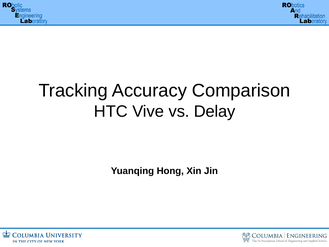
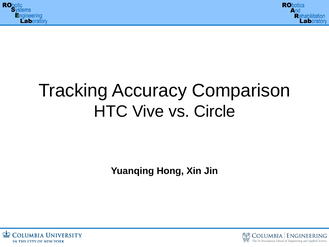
Delay: Delay -> Circle (215, 111)
